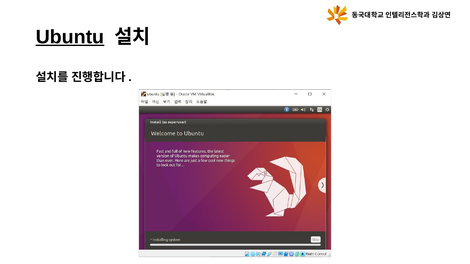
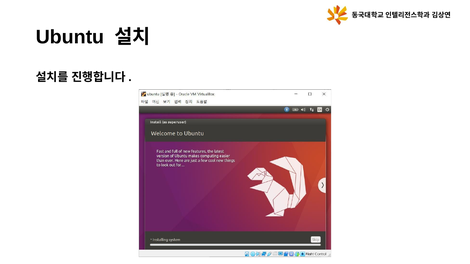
Ubuntu underline: present -> none (70, 37)
